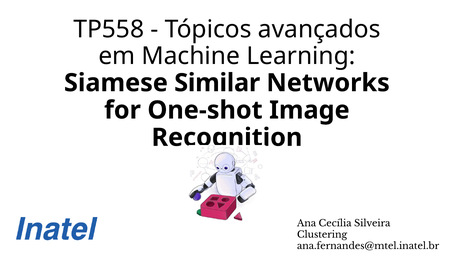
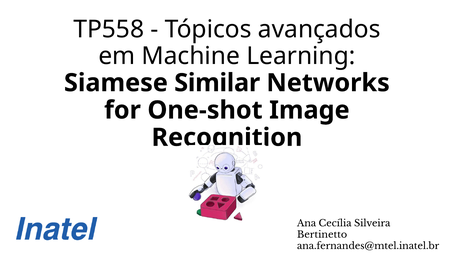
Clustering: Clustering -> Bertinetto (322, 234)
